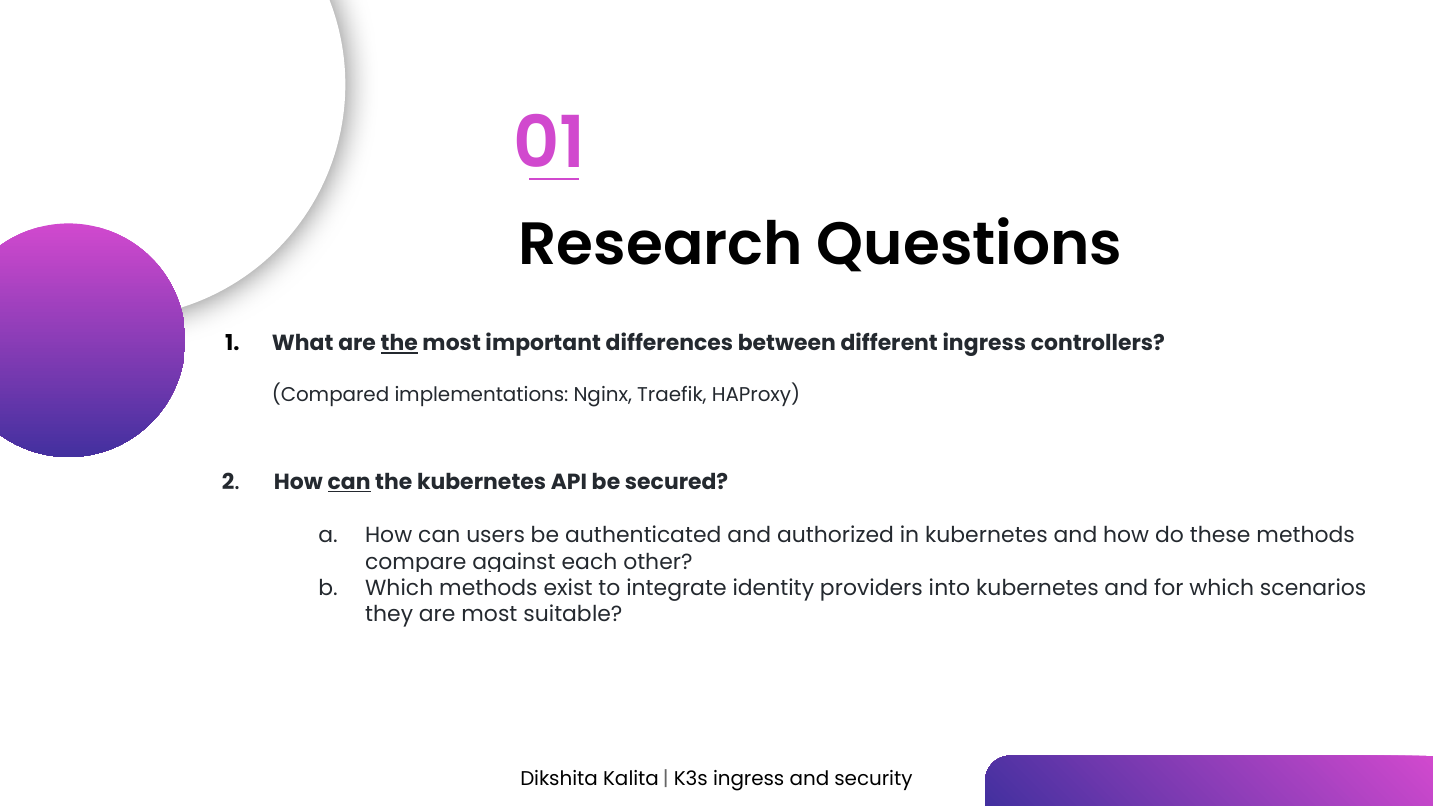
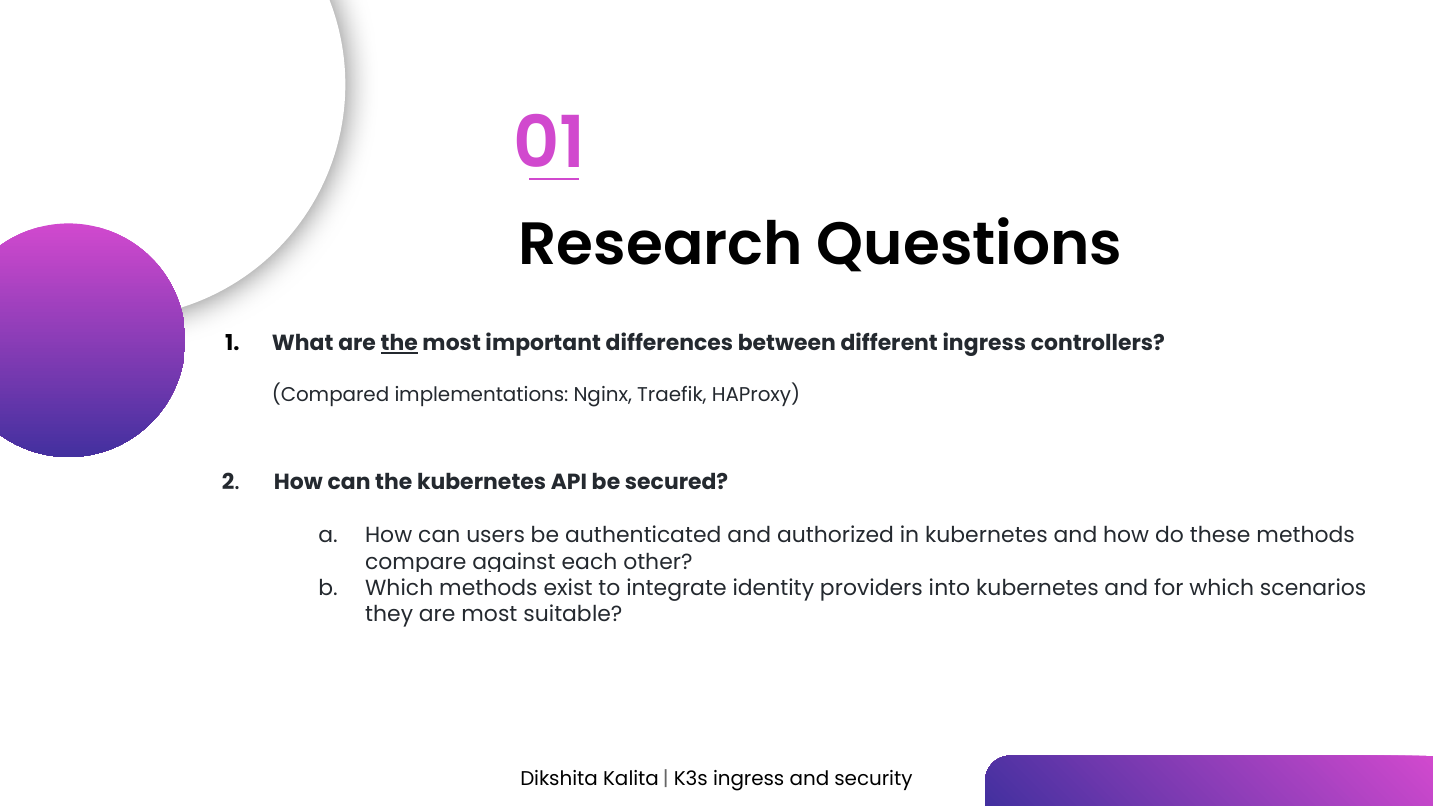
can underline: present -> none (349, 482)
